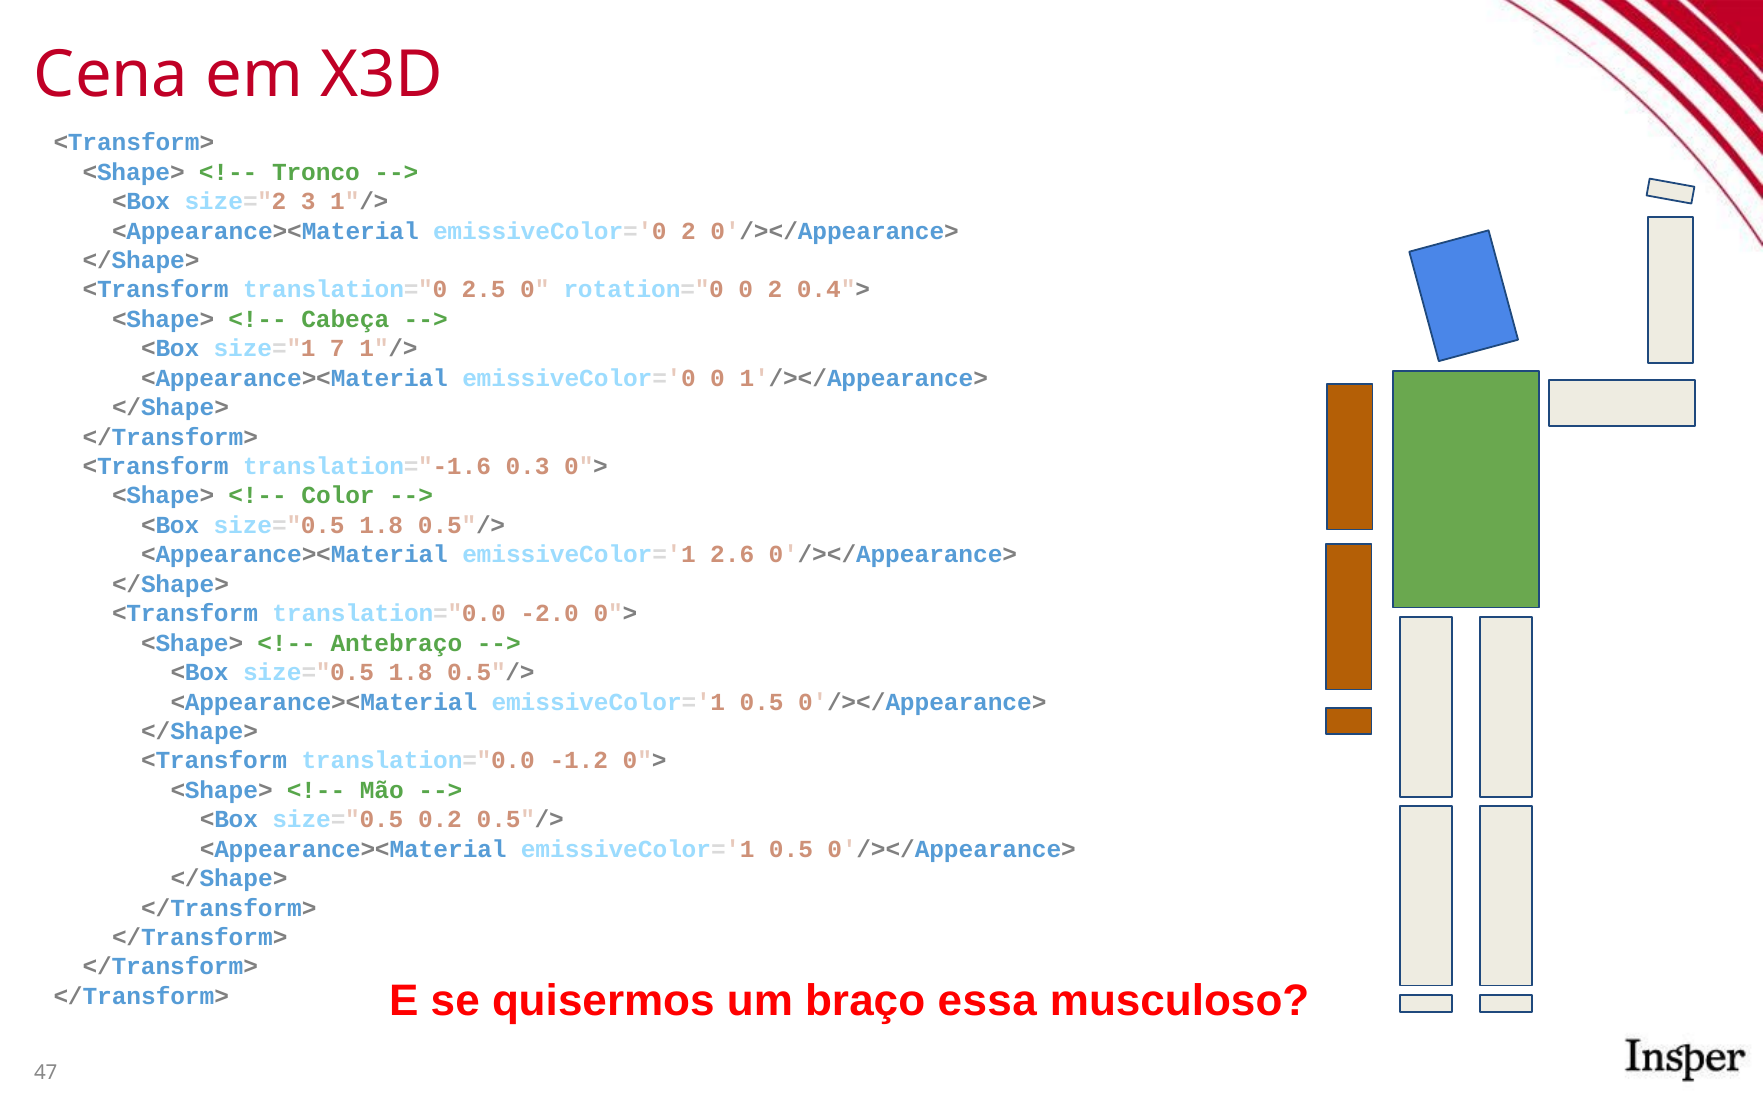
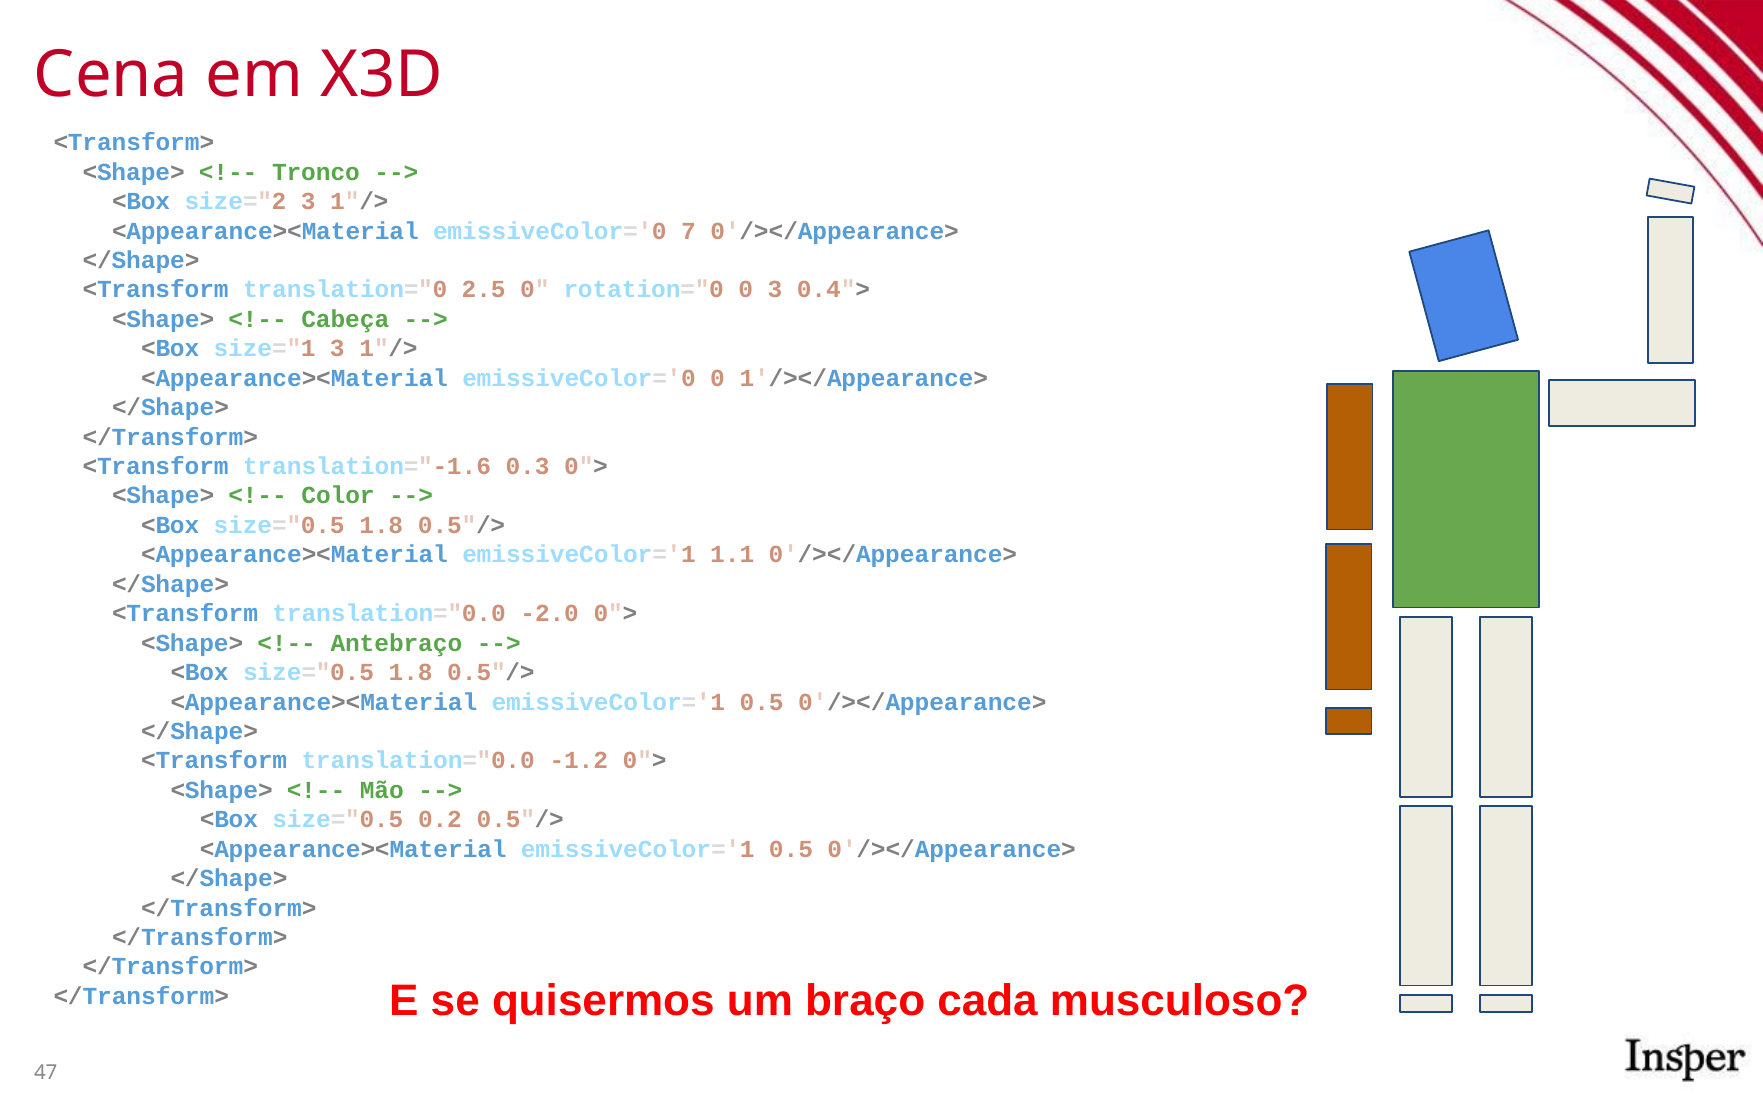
emissiveColor='0 2: 2 -> 7 (688, 231)
0 2: 2 -> 3 (775, 290)
size="1 7: 7 -> 3 (337, 349)
2.6: 2.6 -> 1.1 (732, 555)
essa: essa -> cada (987, 1001)
